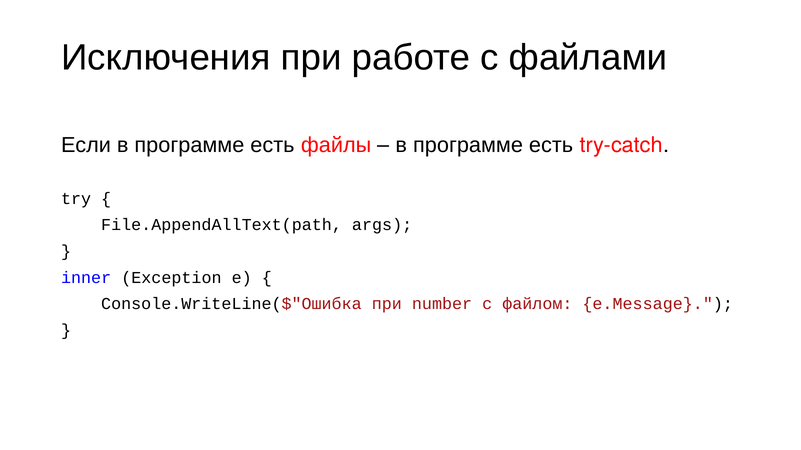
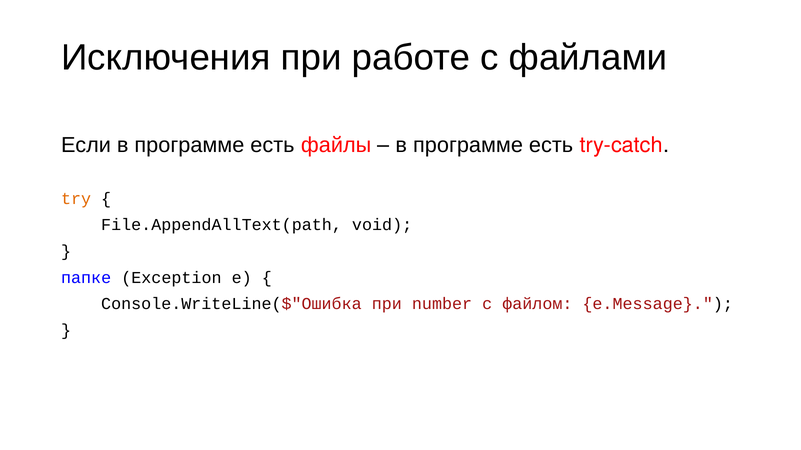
try colour: black -> orange (76, 199)
args: args -> void (382, 225)
inner: inner -> папке (86, 278)
